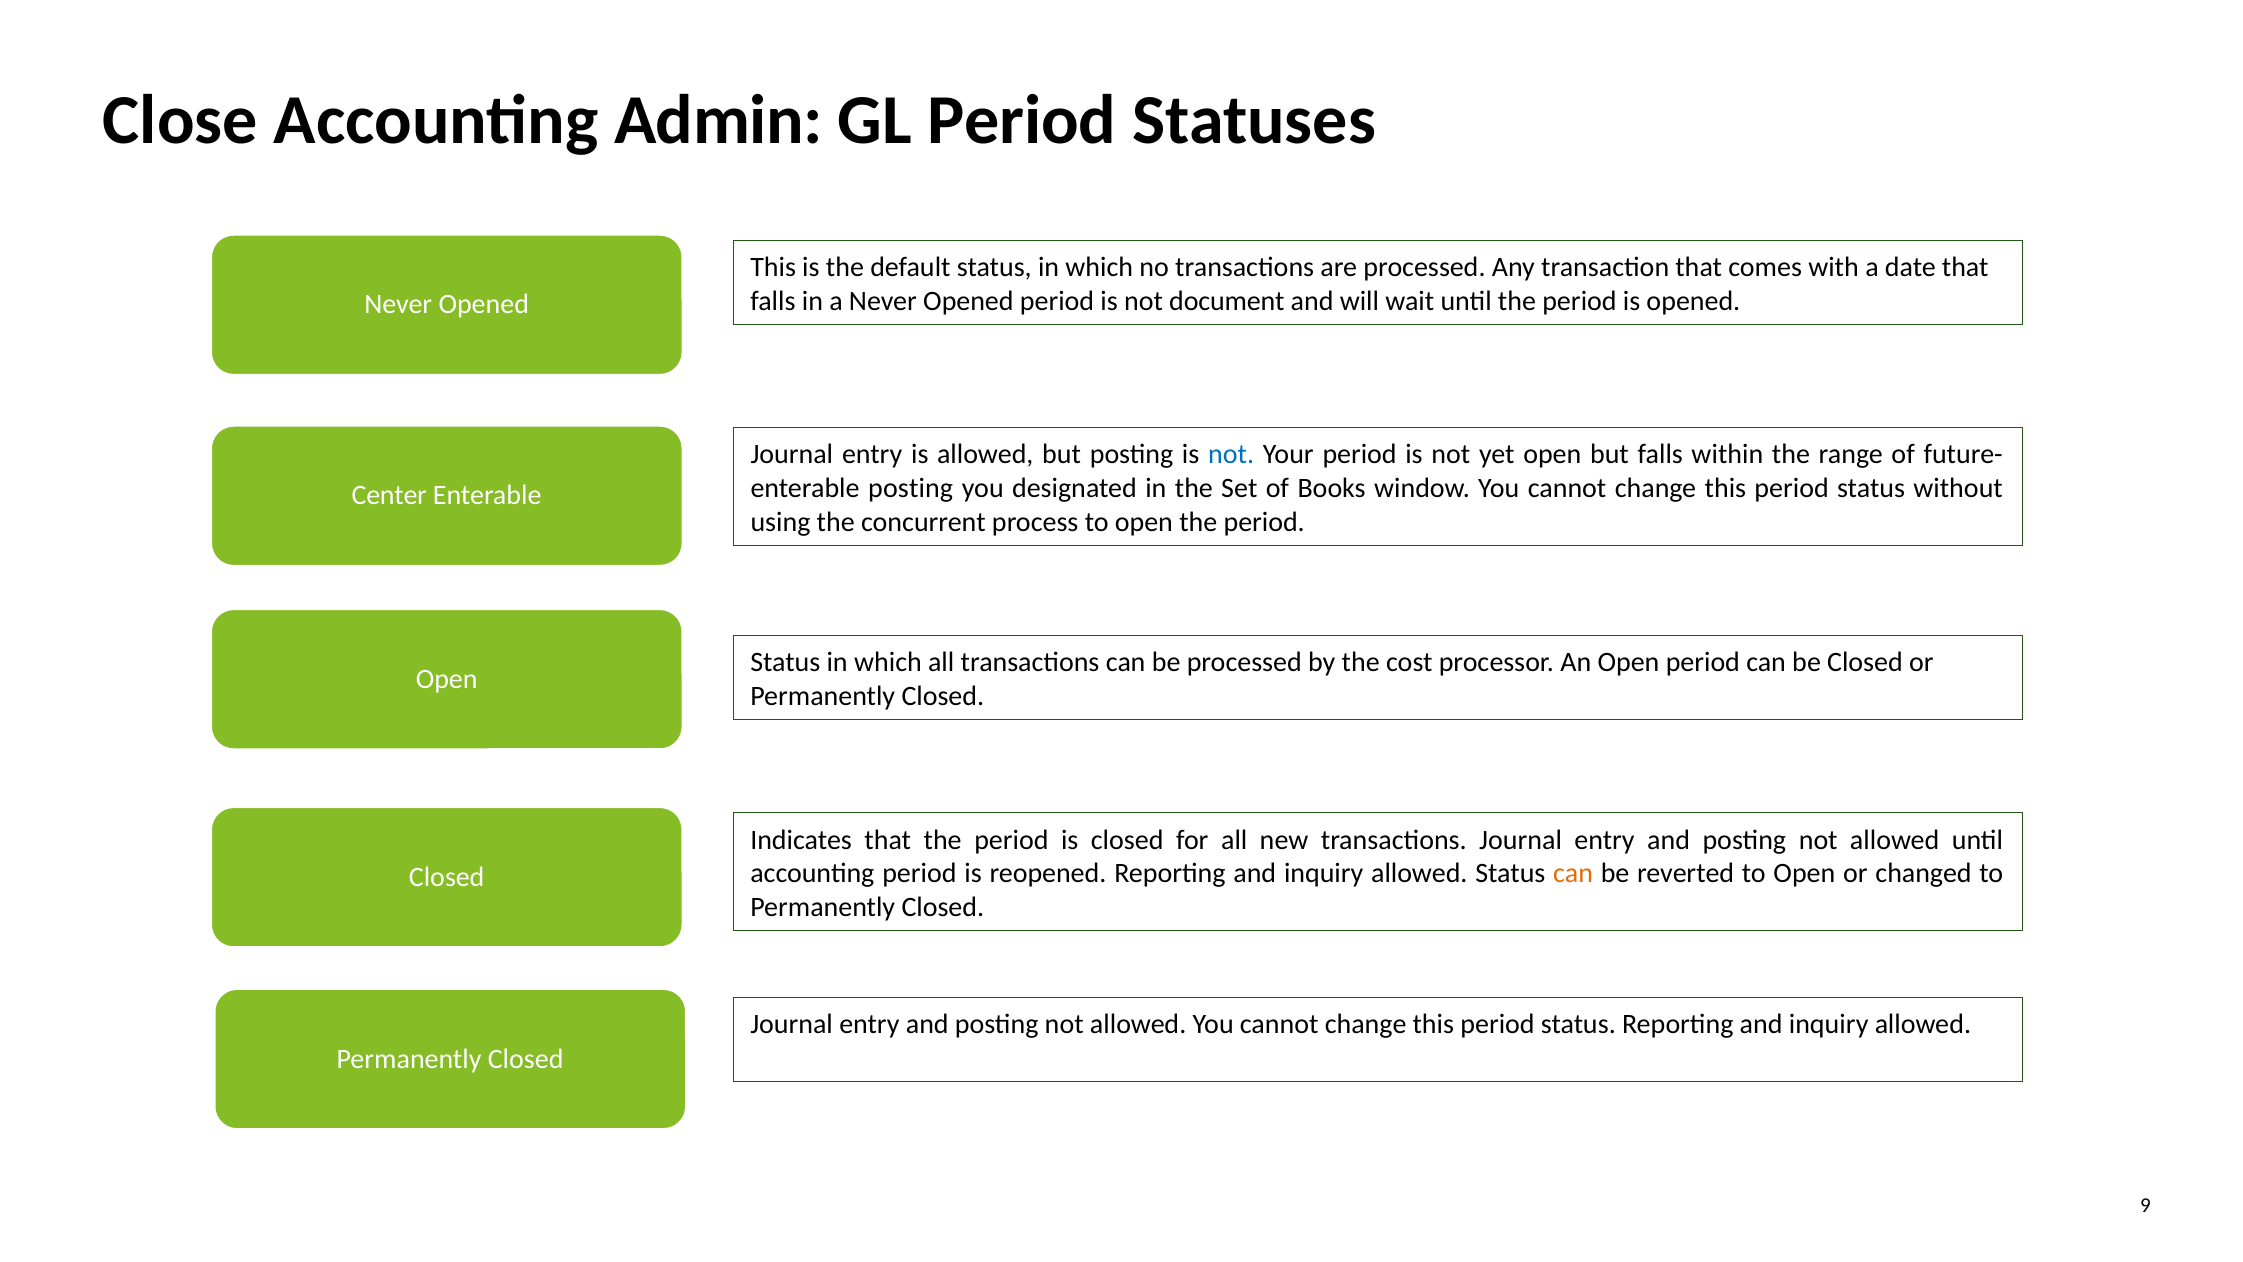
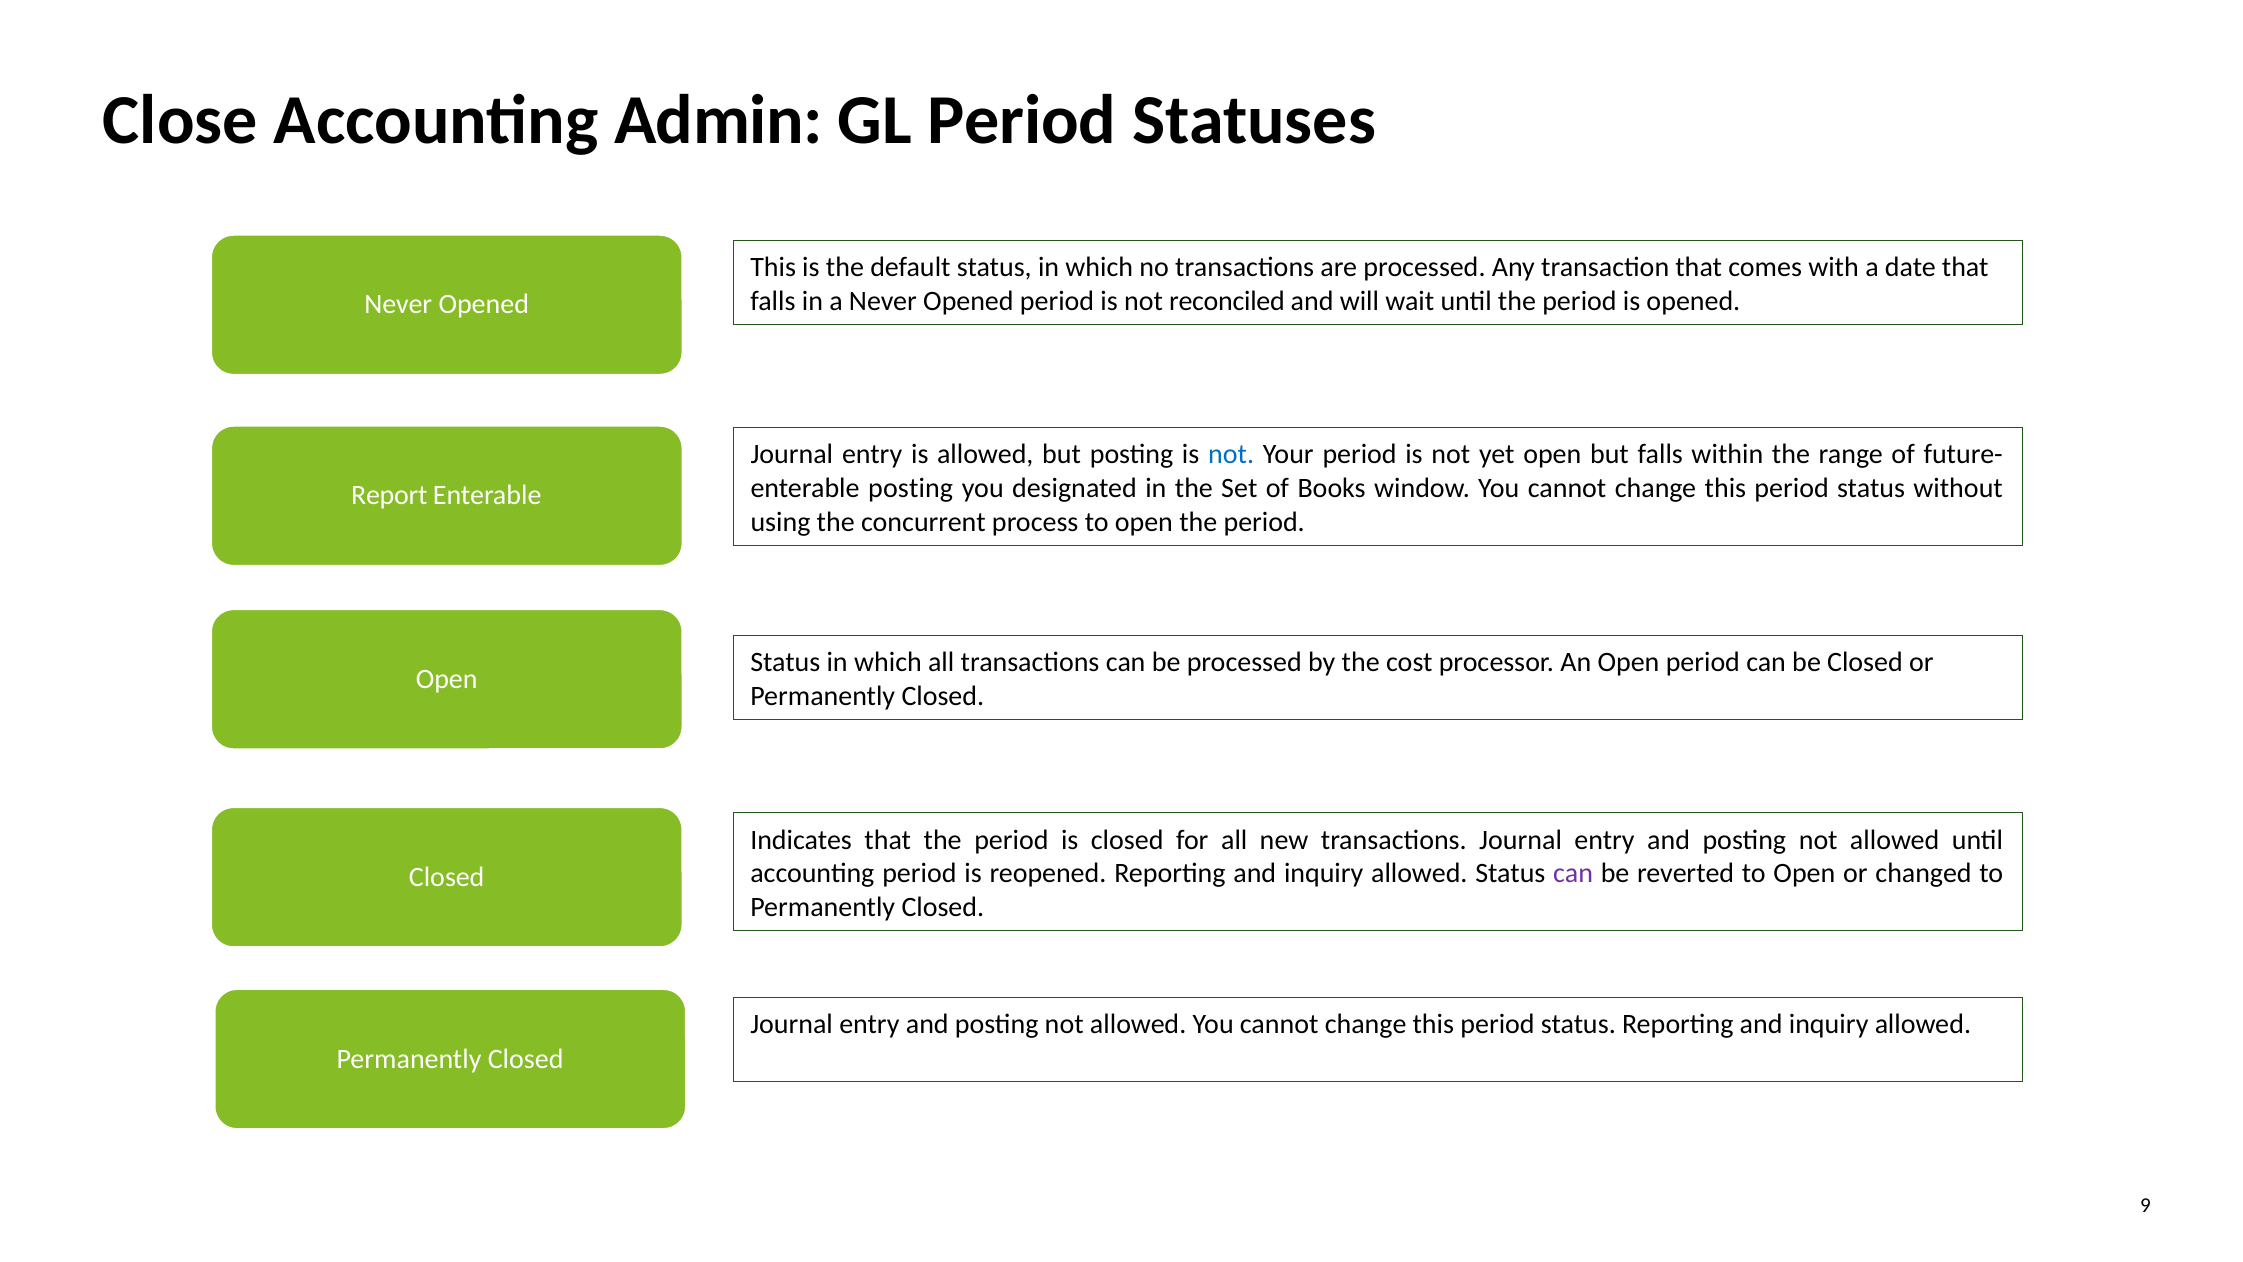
document: document -> reconciled (1227, 301)
Center: Center -> Report (389, 495)
can colour: orange -> purple (1573, 873)
